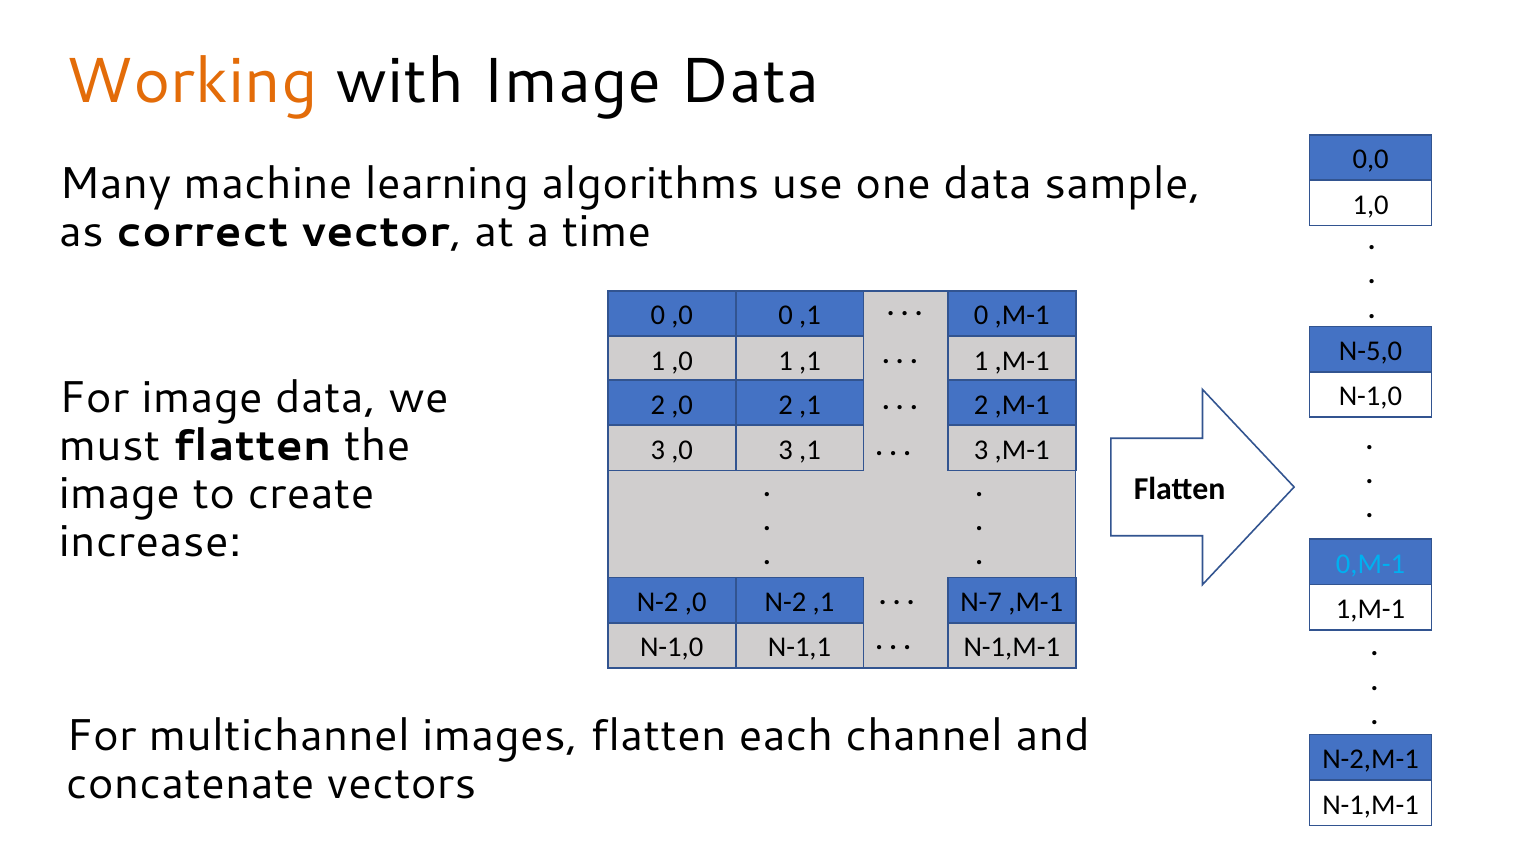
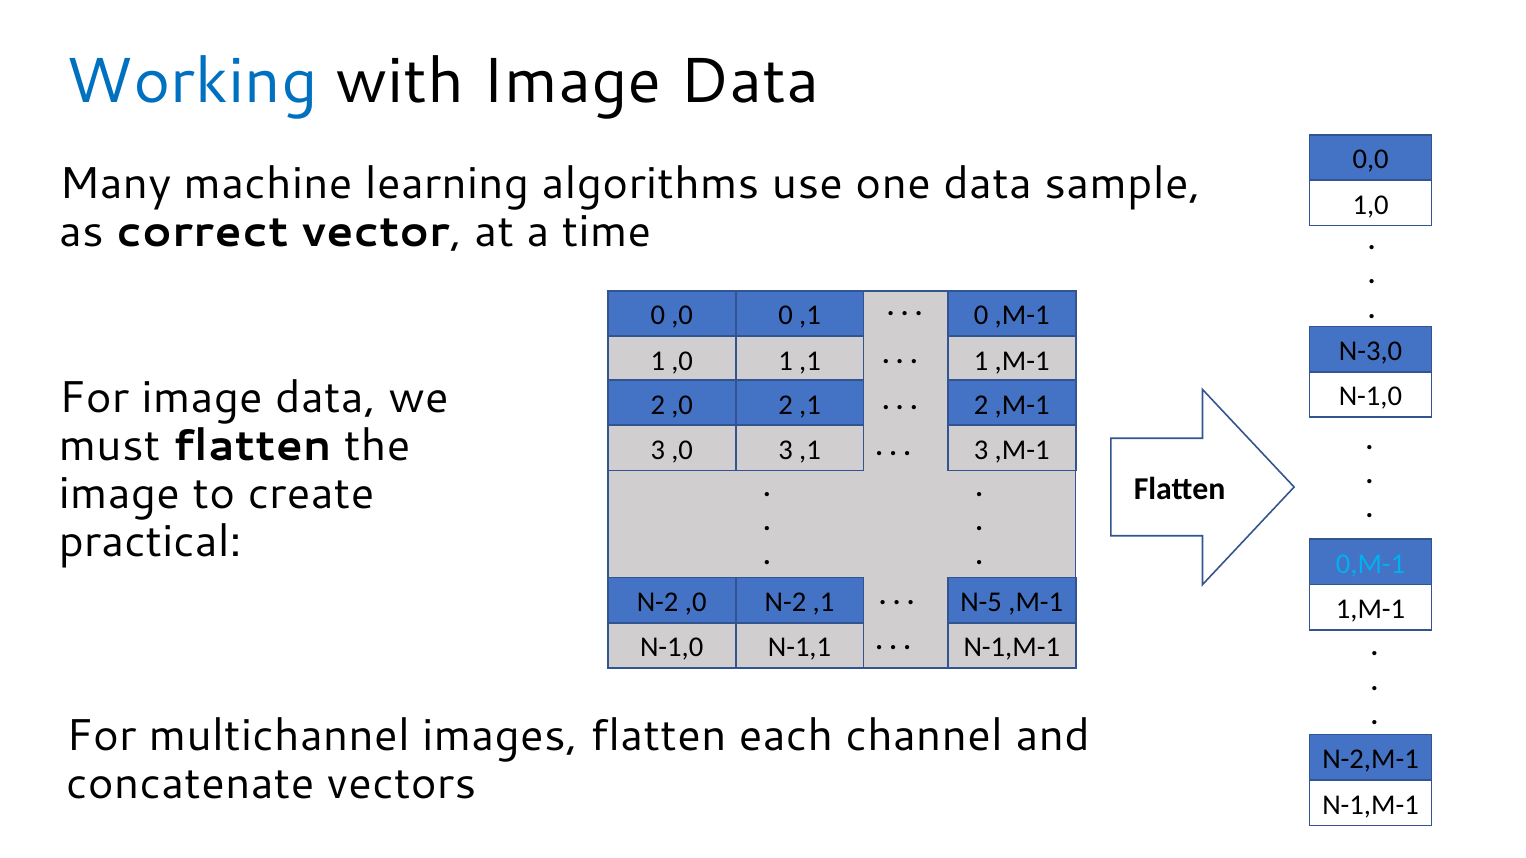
Working colour: orange -> blue (192, 82)
N-5,0: N-5,0 -> N-3,0 (1371, 351)
increase: increase -> practical (150, 542)
N-7: N-7 -> N-5 (981, 602)
